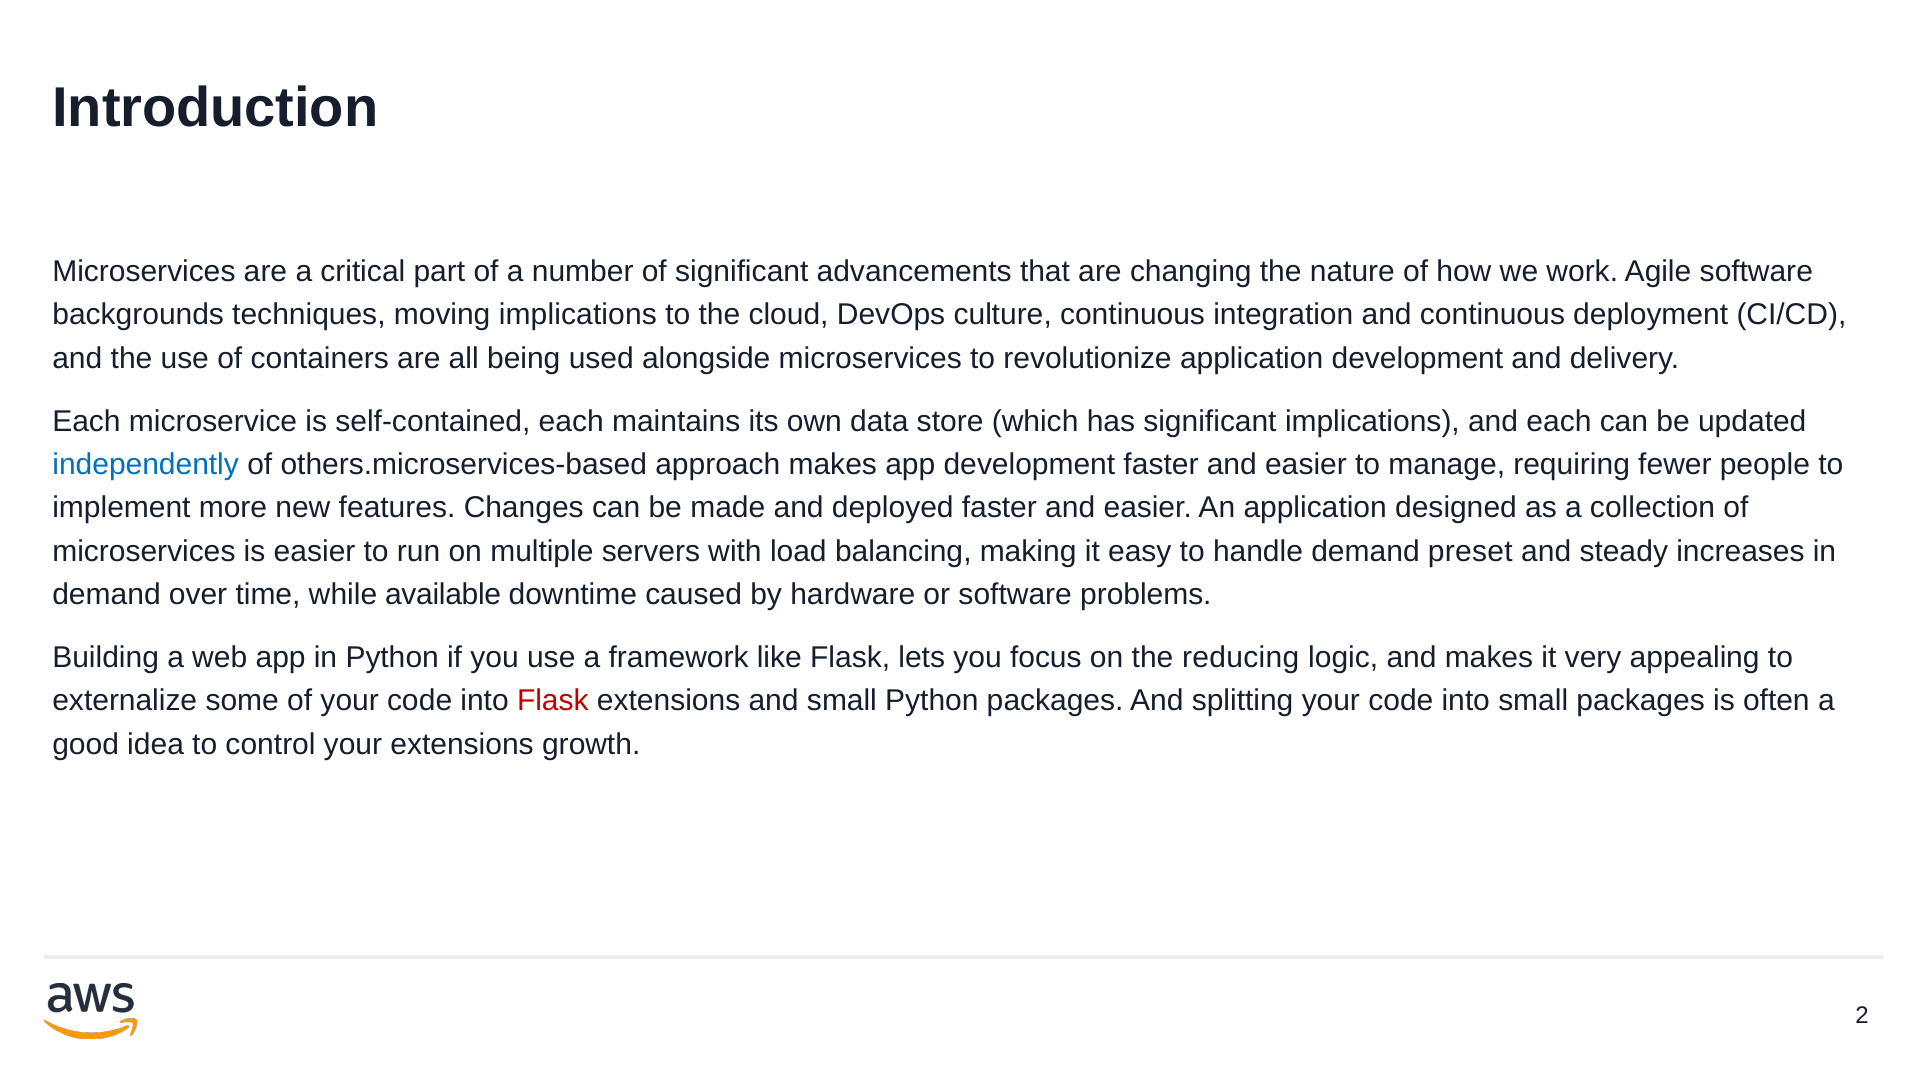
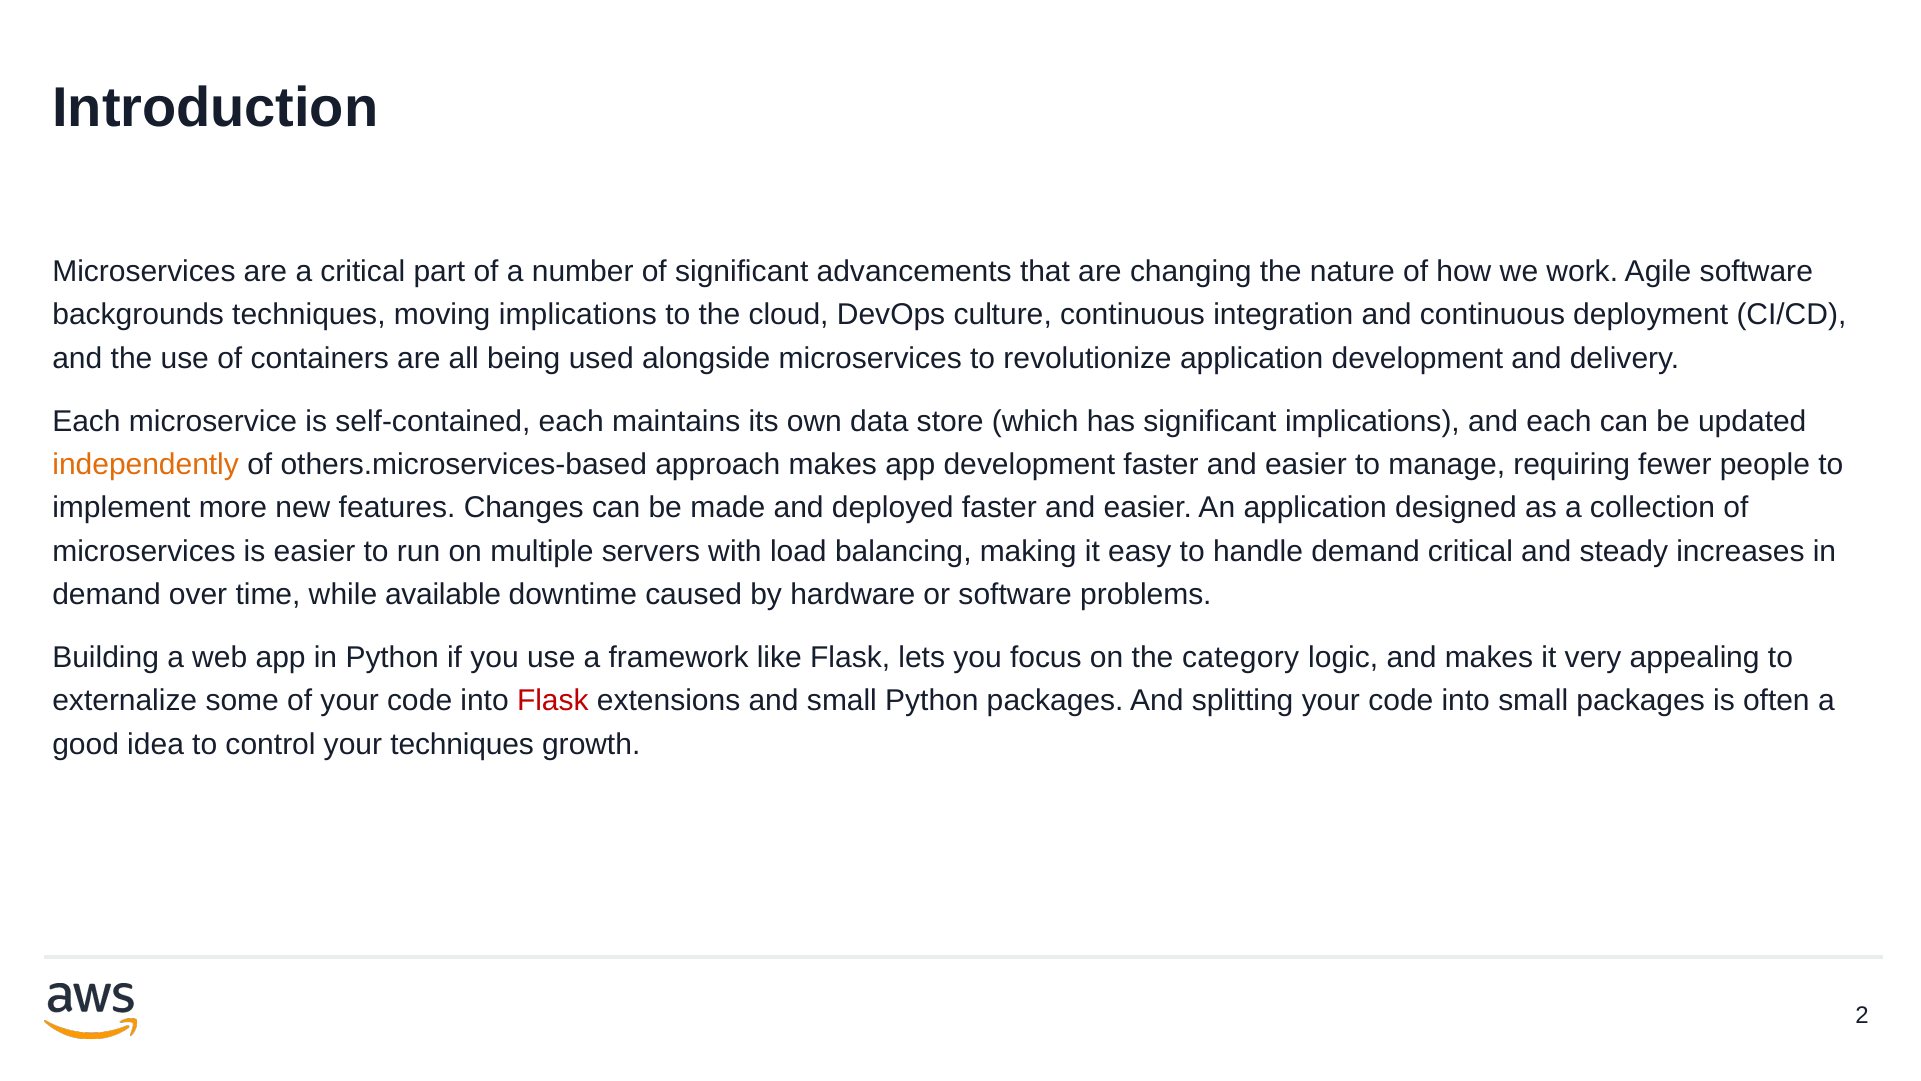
independently colour: blue -> orange (146, 465)
demand preset: preset -> critical (1470, 551)
reducing: reducing -> category (1241, 657)
your extensions: extensions -> techniques (462, 744)
